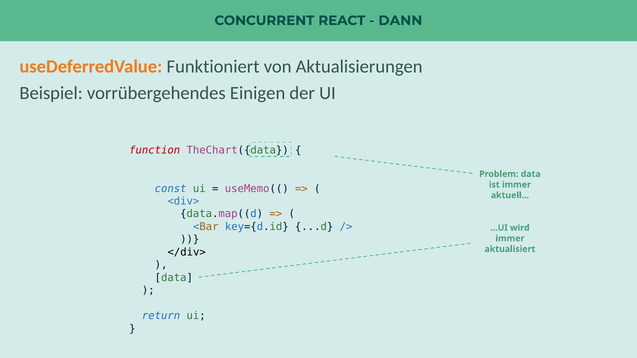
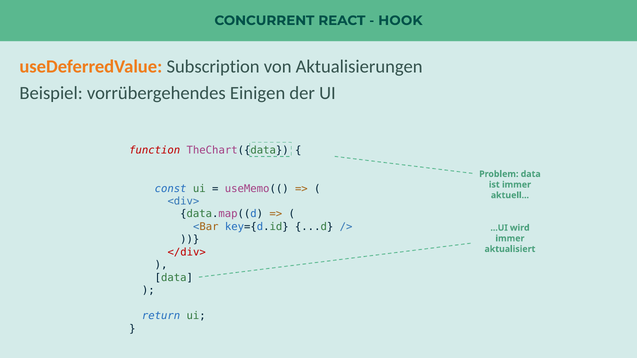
DANN: DANN -> HOOK (400, 21)
Funktioniert: Funktioniert -> Subscription (213, 67)
</div> colour: black -> red (187, 252)
